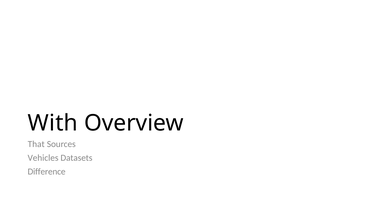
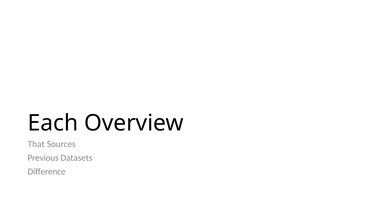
With: With -> Each (53, 123)
Vehicles: Vehicles -> Previous (43, 157)
